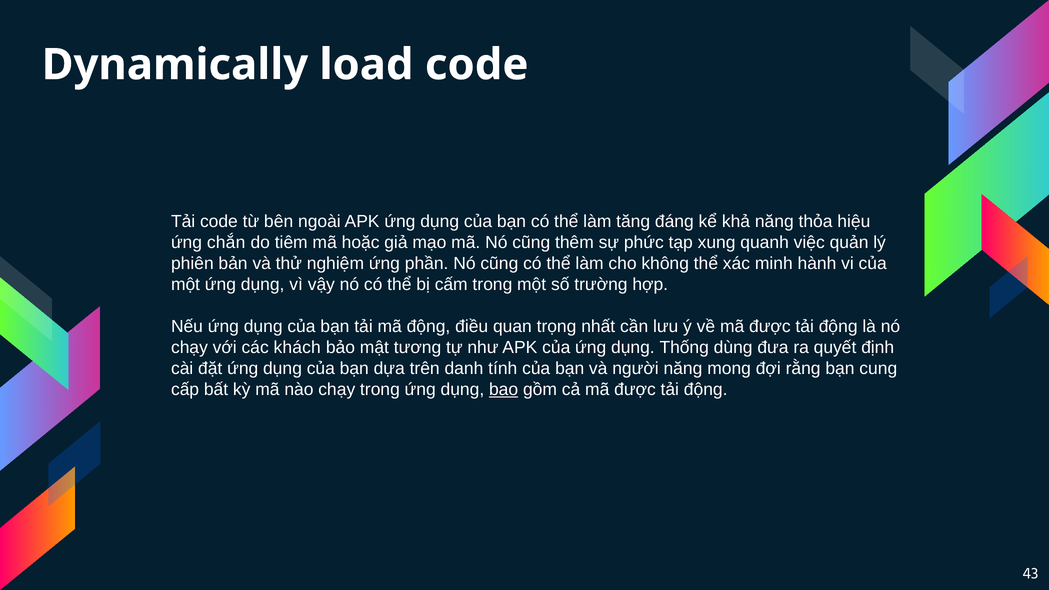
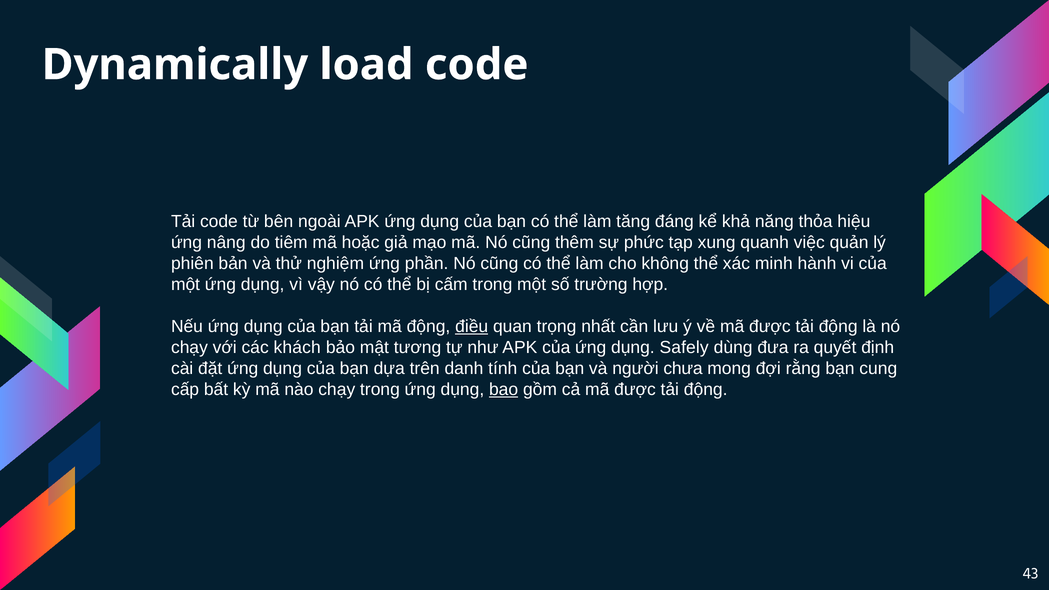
chắn: chắn -> nâng (226, 243)
điều underline: none -> present (472, 327)
Thống: Thống -> Safely (684, 348)
người năng: năng -> chưa (683, 368)
